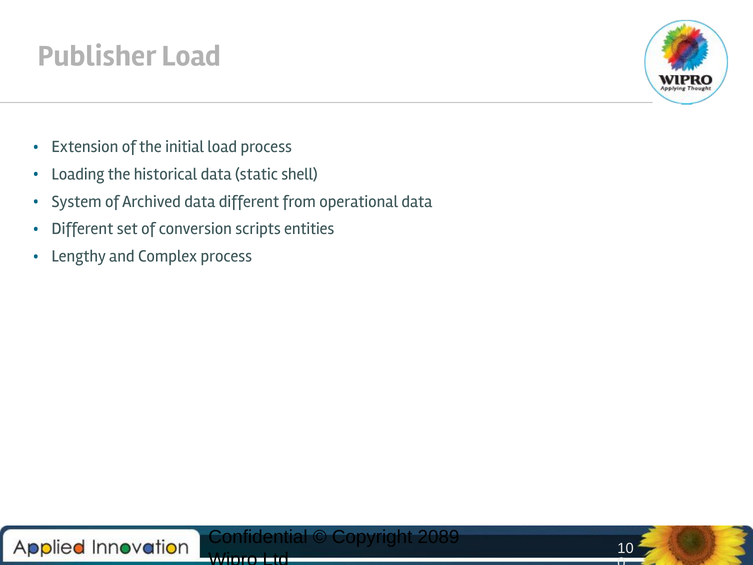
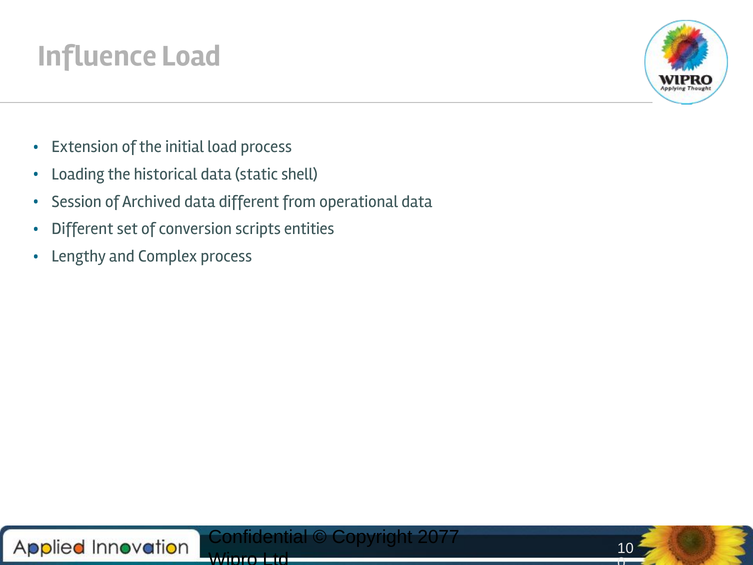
Publisher: Publisher -> Influence (97, 56)
System: System -> Session (77, 201)
2089: 2089 -> 2077 (438, 537)
